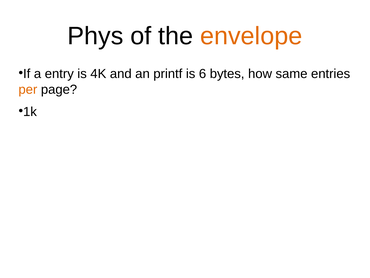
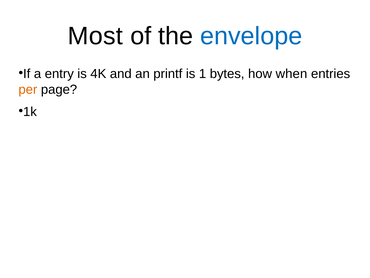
Phys: Phys -> Most (95, 36)
envelope colour: orange -> blue (251, 36)
6: 6 -> 1 (203, 74)
same: same -> when (291, 74)
